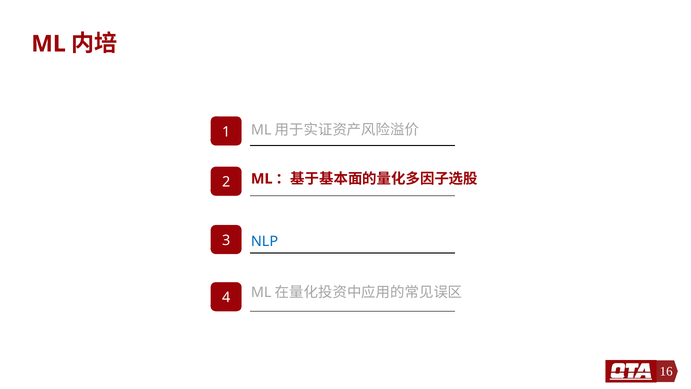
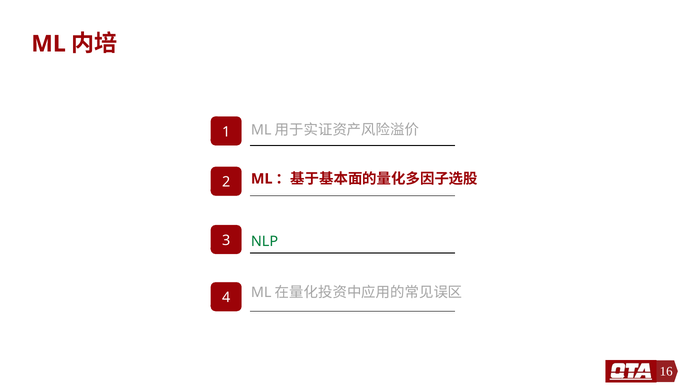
NLP colour: blue -> green (265, 241)
